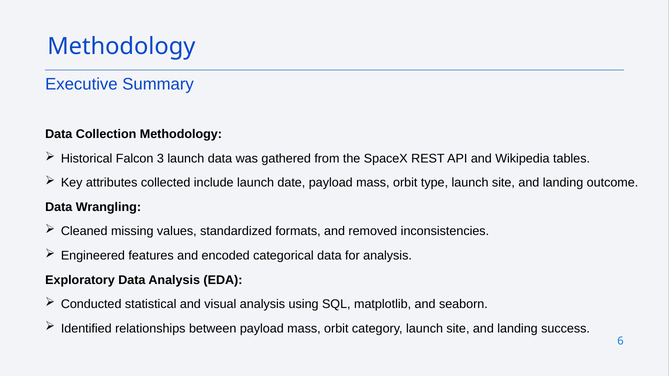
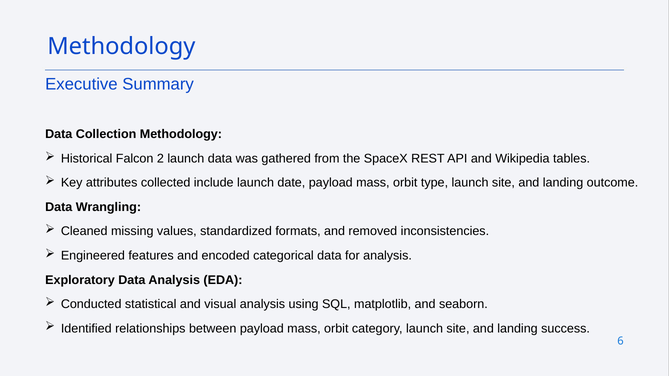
3: 3 -> 2 (160, 159)
